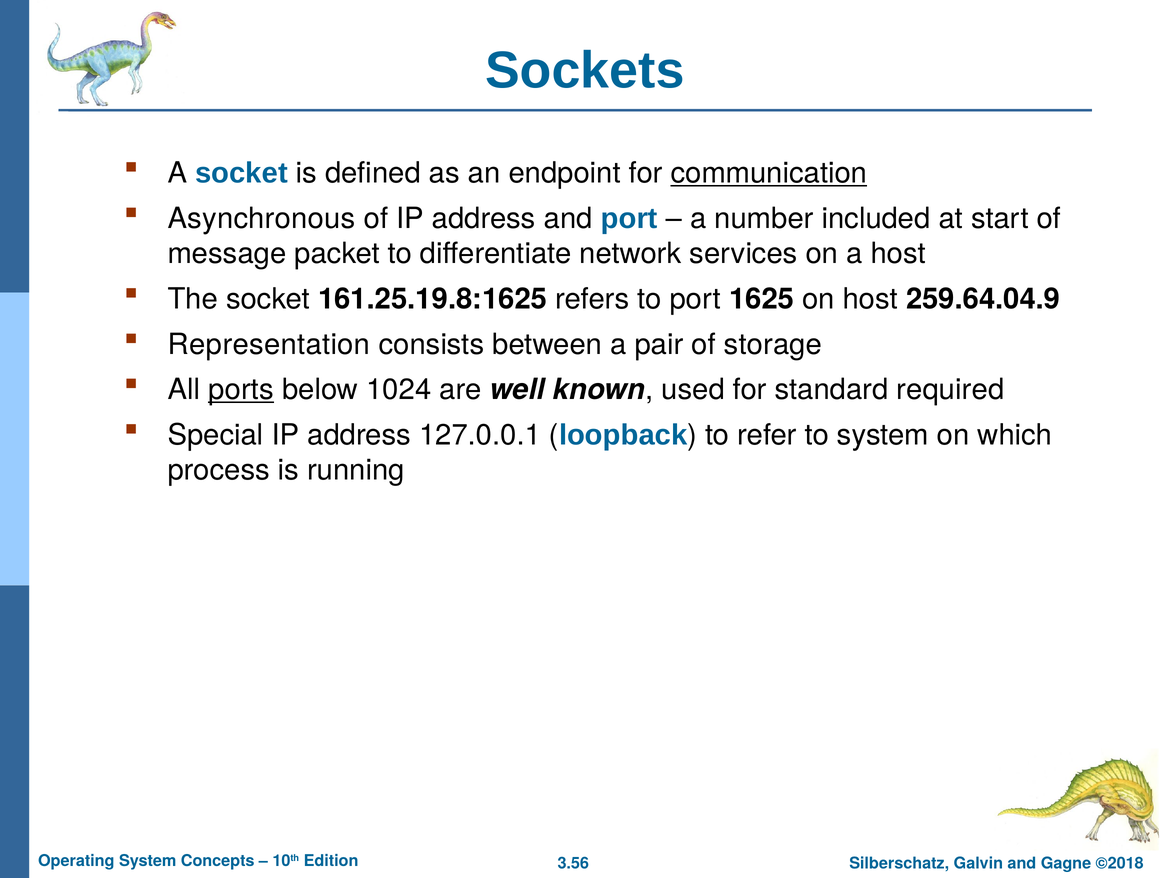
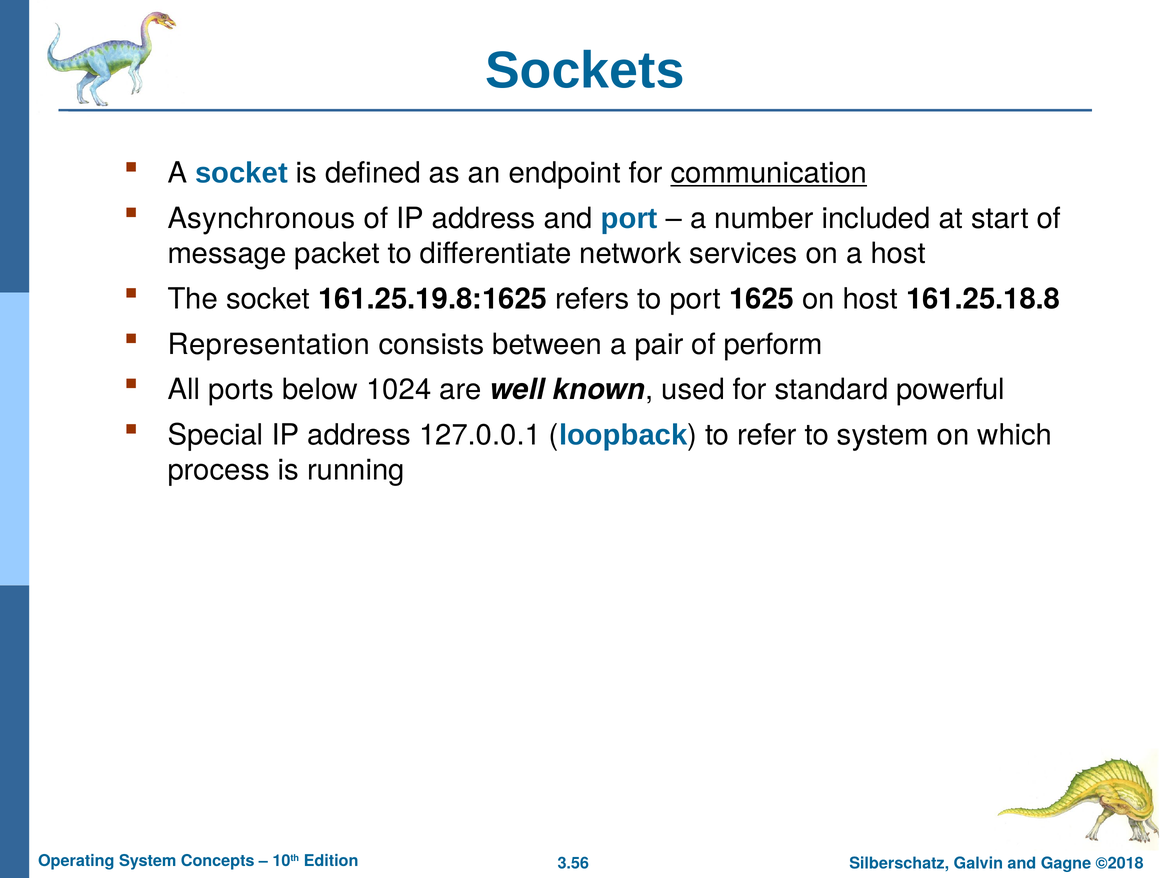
259.64.04.9: 259.64.04.9 -> 161.25.18.8 (983, 299)
storage: storage -> perform (773, 344)
ports underline: present -> none (241, 390)
required: required -> powerful (951, 390)
